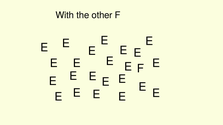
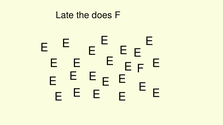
With: With -> Late (65, 15)
other: other -> does (102, 15)
